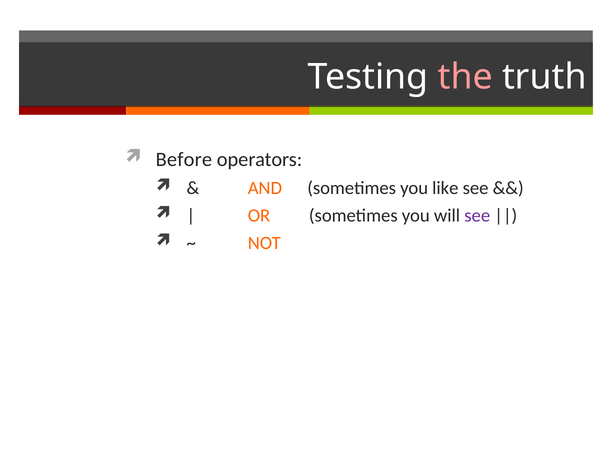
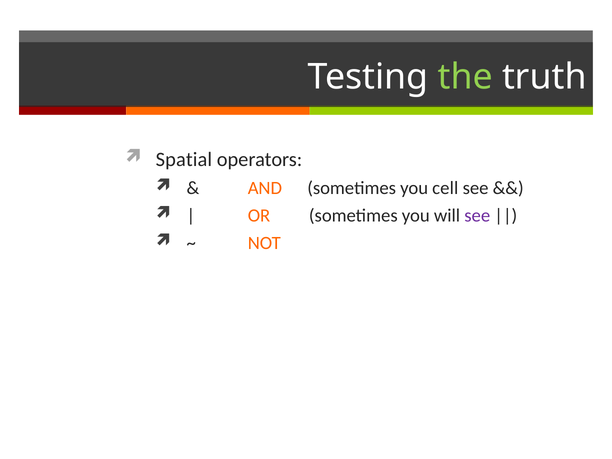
the colour: pink -> light green (465, 77)
Before: Before -> Spatial (184, 160)
like: like -> cell (445, 188)
